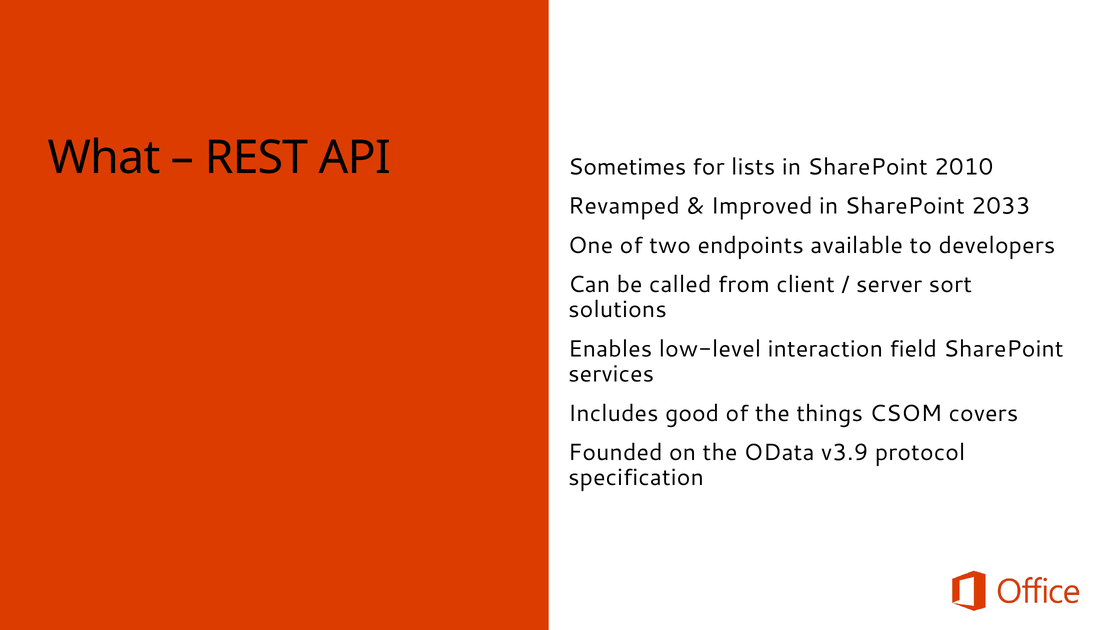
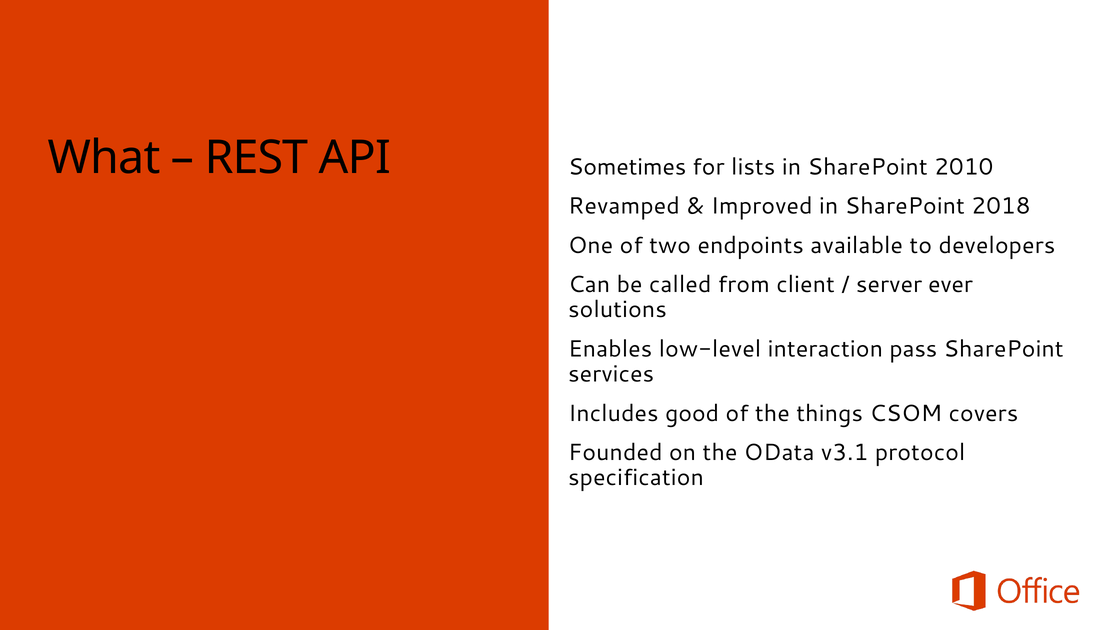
2033: 2033 -> 2018 (1001, 206)
sort: sort -> ever (950, 284)
field: field -> pass (913, 349)
v3.9: v3.9 -> v3.1 (845, 452)
